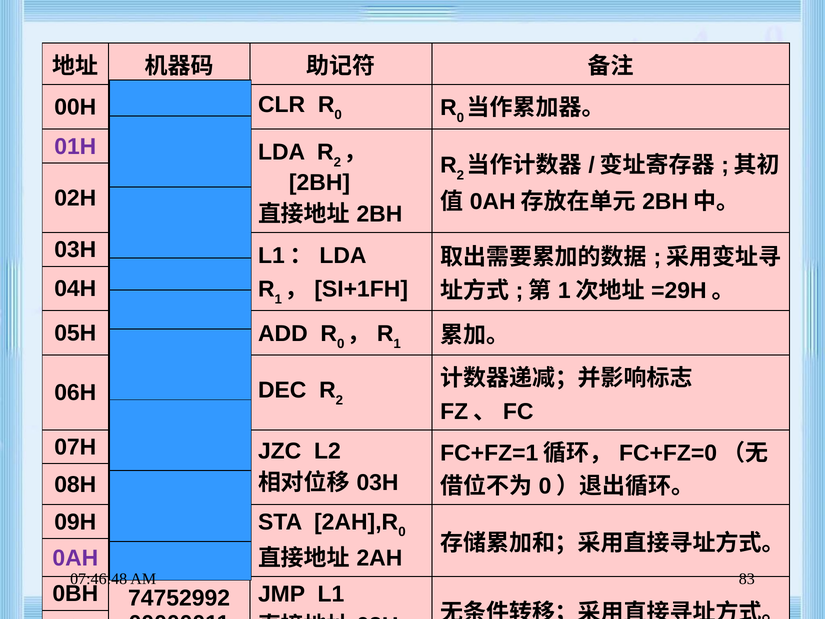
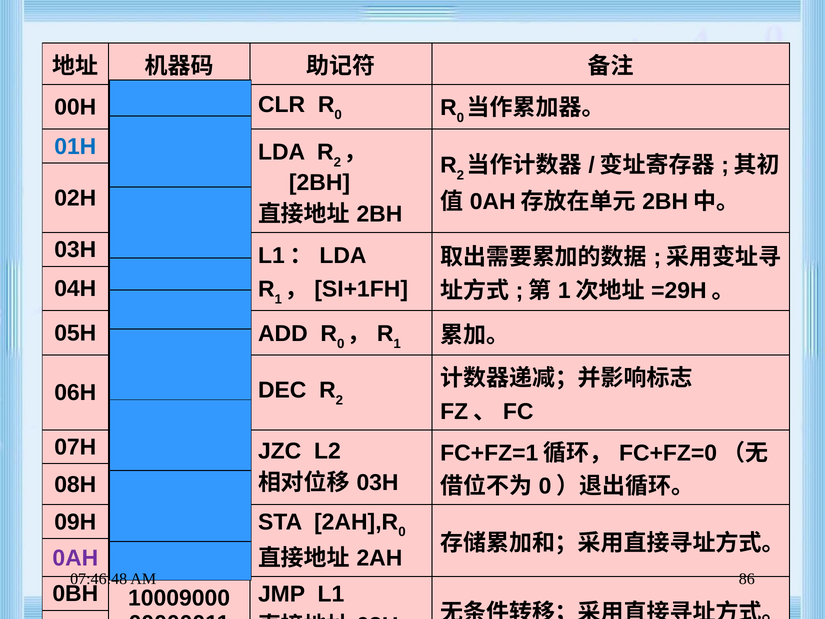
01H colour: purple -> blue (75, 146)
83: 83 -> 86 (747, 579)
74752992: 74752992 -> 10009000 (179, 598)
